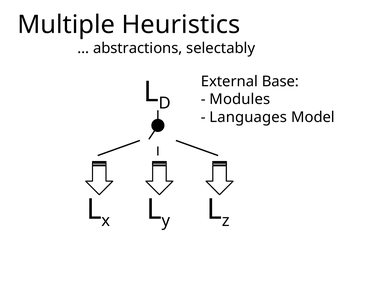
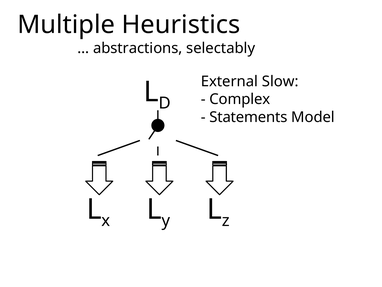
Base: Base -> Slow (280, 81)
Modules: Modules -> Complex (240, 99)
Languages: Languages -> Statements (248, 117)
